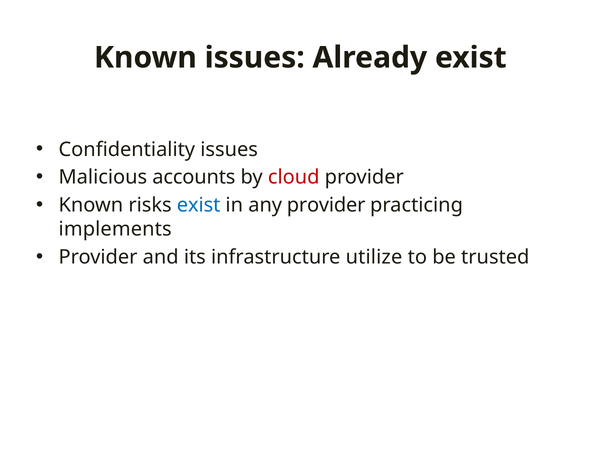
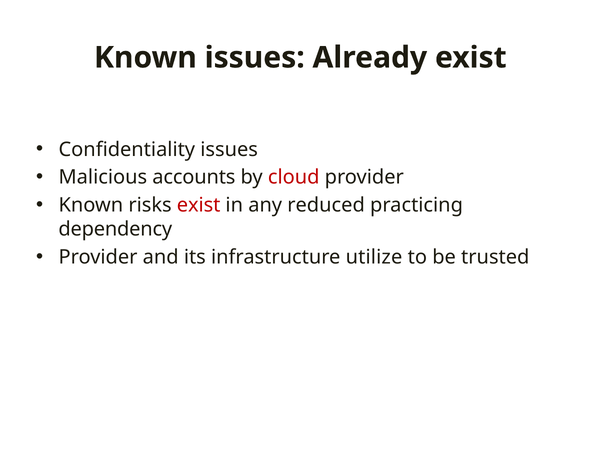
exist colour: blue -> red (199, 206)
any provider: provider -> reduced (326, 206)
implements: implements -> dependency (115, 230)
